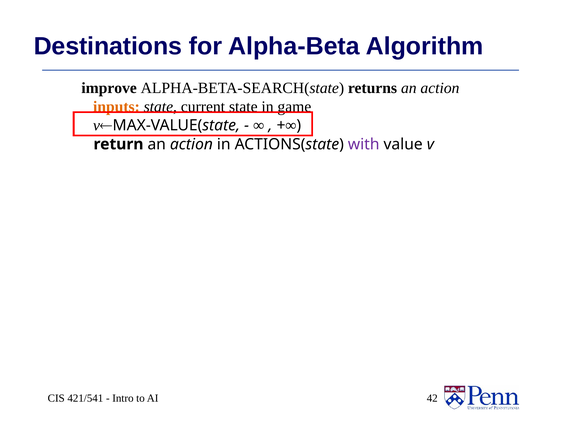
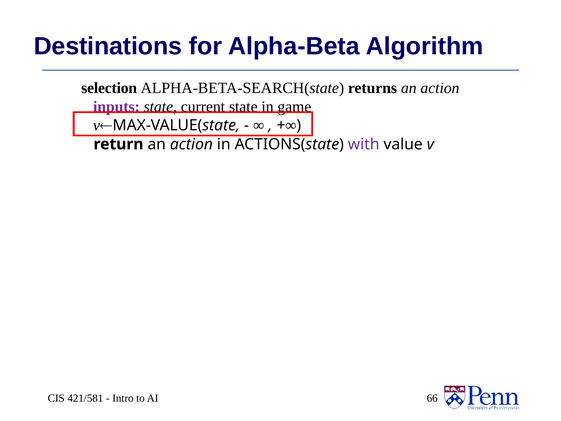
improve: improve -> selection (109, 88)
inputs colour: orange -> purple (116, 107)
421/541: 421/541 -> 421/581 (85, 398)
42: 42 -> 66 (432, 398)
